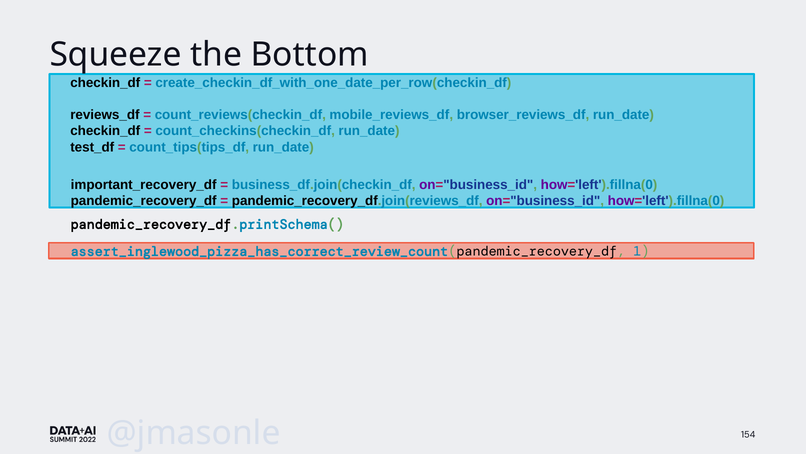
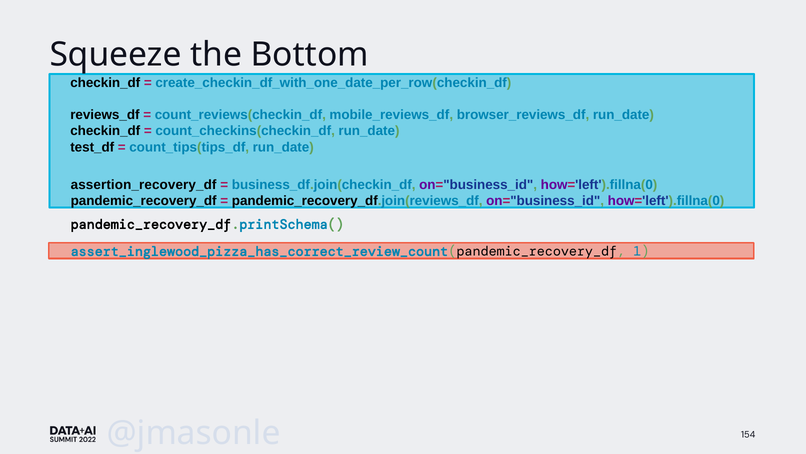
important_recovery_df: important_recovery_df -> assertion_recovery_df (144, 184)
